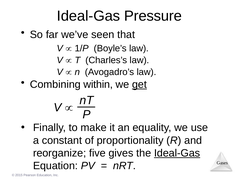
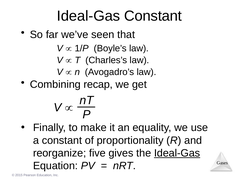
Ideal-Gas Pressure: Pressure -> Constant (153, 16)
within: within -> recap (98, 85)
get underline: present -> none (139, 85)
